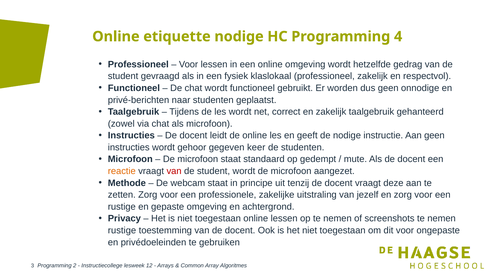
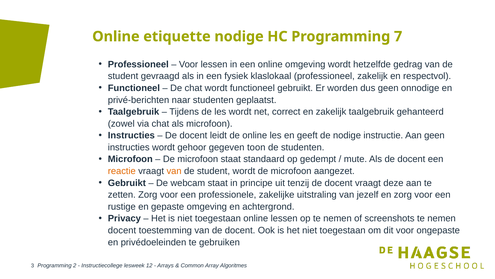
4: 4 -> 7 (398, 36)
keer: keer -> toon (256, 147)
van colour: red -> orange (174, 171)
Methode: Methode -> Gebruikt (127, 183)
rustige: rustige -> docent (122, 230)
